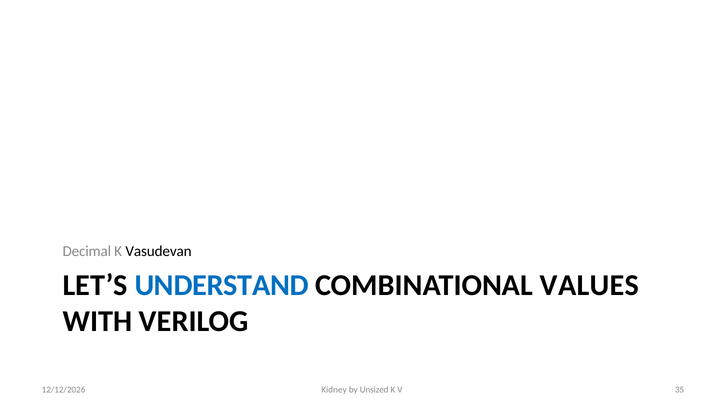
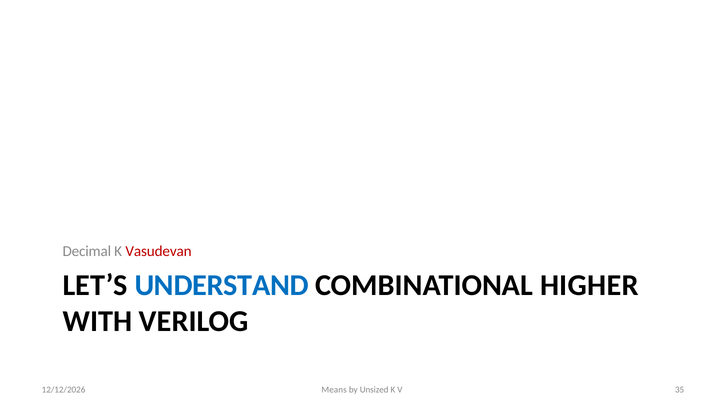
Vasudevan colour: black -> red (159, 252)
VALUES: VALUES -> HIGHER (589, 285)
Kidney: Kidney -> Means (334, 390)
